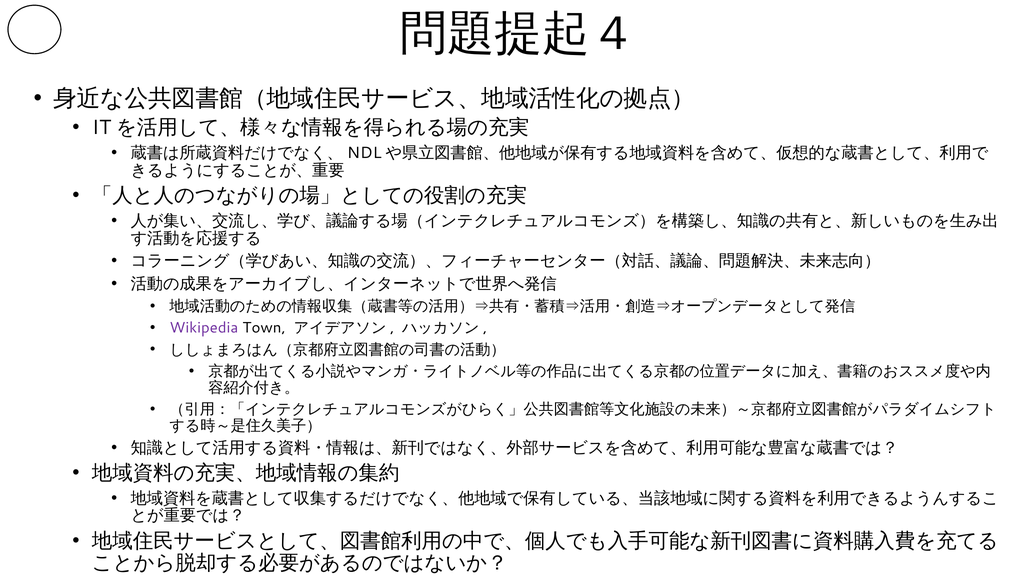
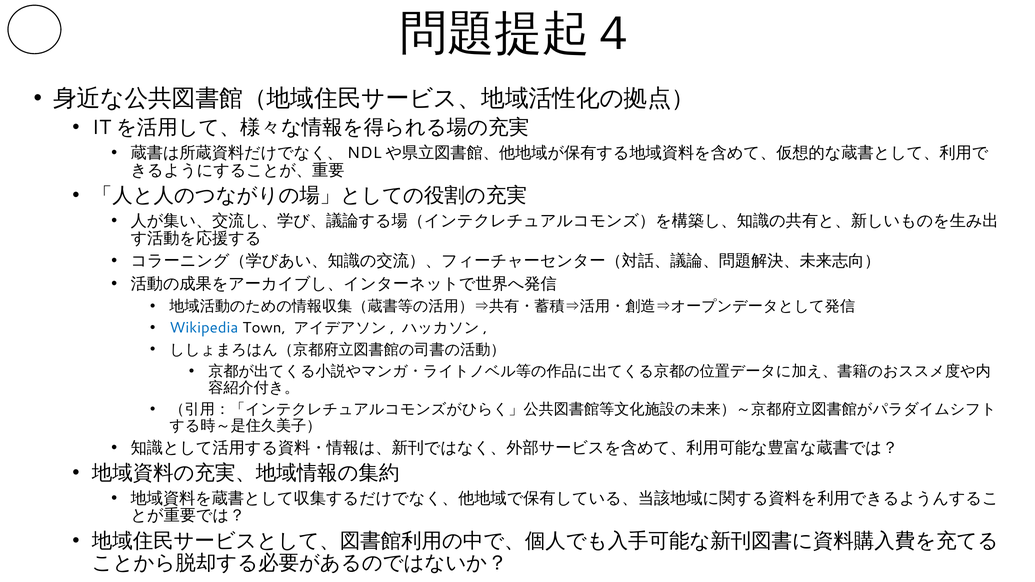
Wikipedia colour: purple -> blue (204, 328)
